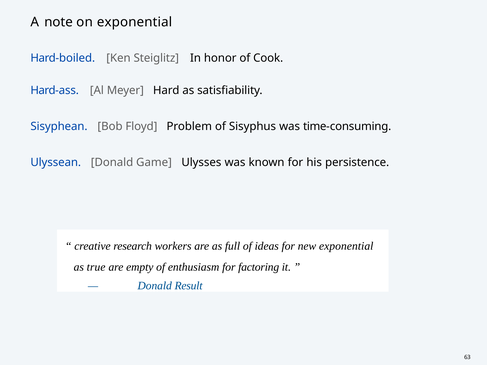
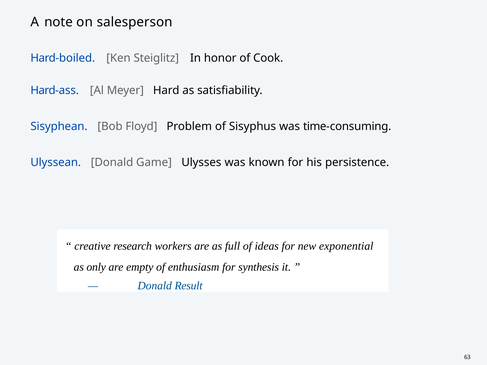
on exponential: exponential -> salesperson (135, 22)
true: true -> only (96, 267)
factoring: factoring -> synthesis (259, 267)
